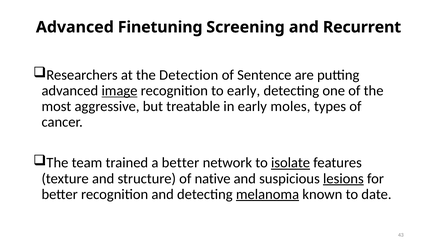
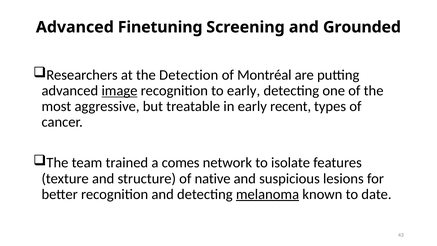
Recurrent: Recurrent -> Grounded (362, 27)
Sentence: Sentence -> Montréal (264, 75)
moles: moles -> recent (291, 106)
a better: better -> comes (181, 163)
isolate underline: present -> none (291, 163)
lesions underline: present -> none (343, 178)
